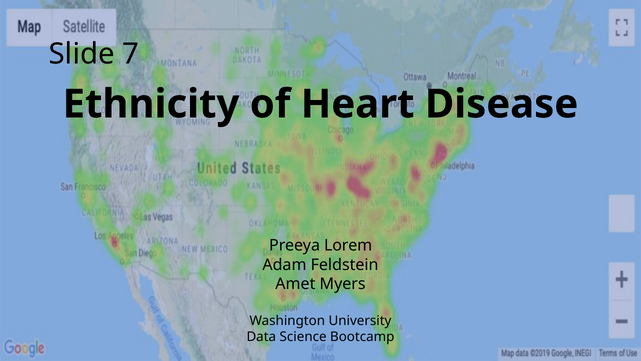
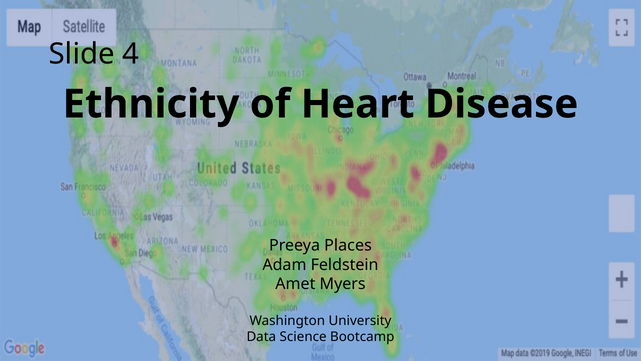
7: 7 -> 4 (131, 54)
Lorem: Lorem -> Places (348, 245)
